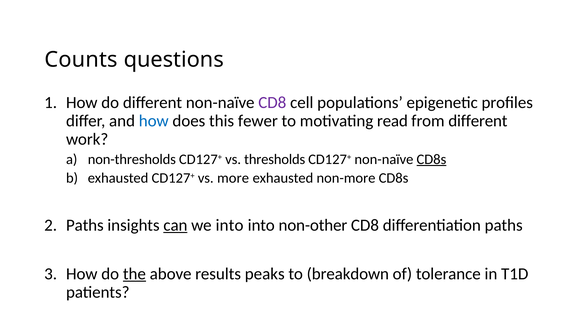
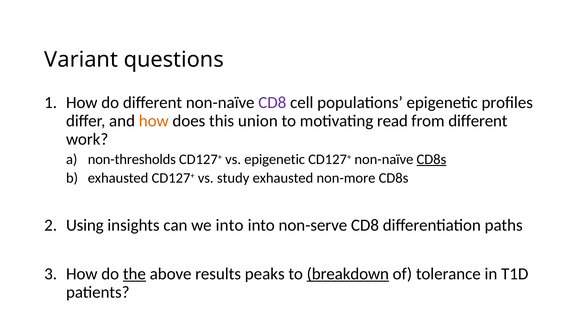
Counts: Counts -> Variant (81, 60)
how colour: blue -> orange (154, 121)
fewer: fewer -> union (258, 121)
vs thresholds: thresholds -> epigenetic (275, 159)
more: more -> study (233, 178)
Paths: Paths -> Using (85, 225)
can underline: present -> none (175, 225)
non-other: non-other -> non-serve (313, 225)
breakdown underline: none -> present (348, 274)
